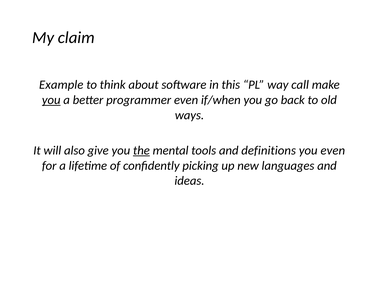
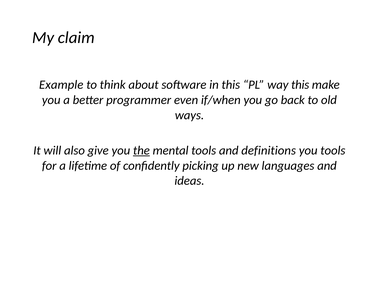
way call: call -> this (300, 85)
you underline: present -> none (51, 100)
you even: even -> tools (333, 151)
